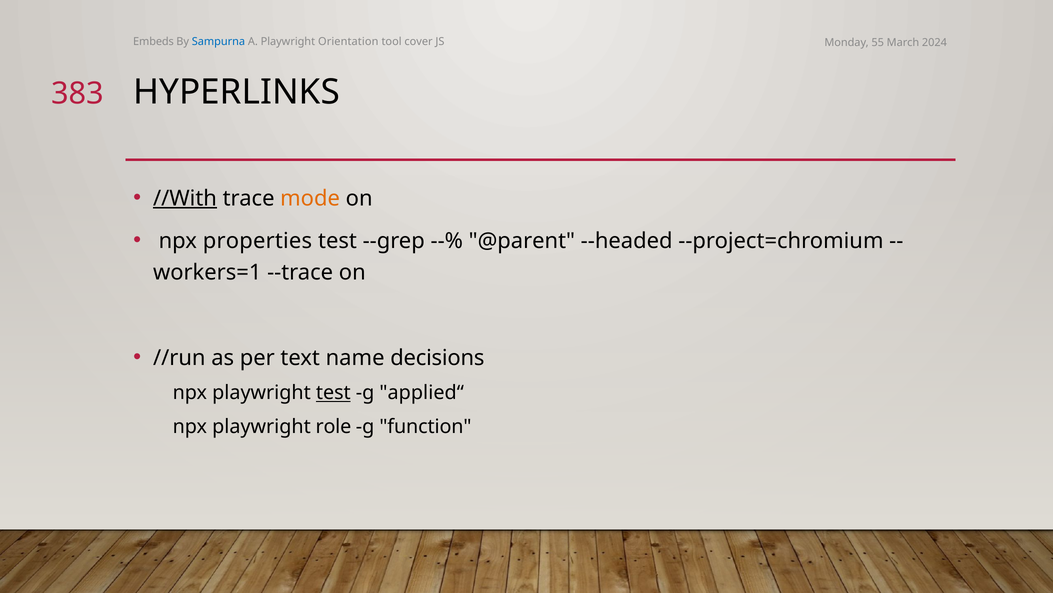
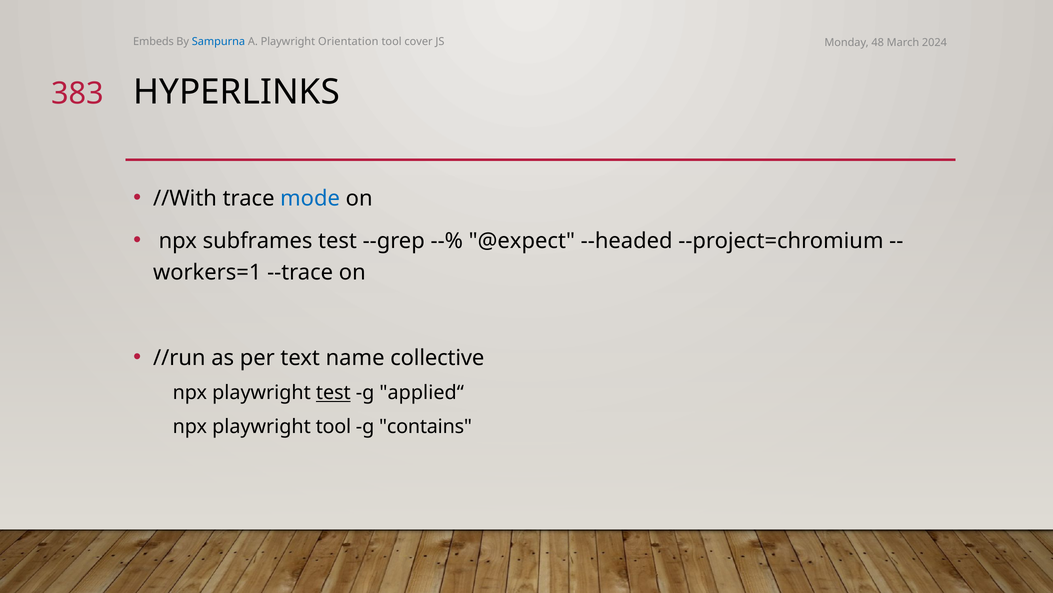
55: 55 -> 48 (878, 43)
//With underline: present -> none (185, 198)
mode colour: orange -> blue (310, 198)
properties: properties -> subframes (258, 241)
@parent: @parent -> @expect (522, 241)
decisions: decisions -> collective (437, 357)
playwright role: role -> tool (333, 426)
function: function -> contains (425, 426)
